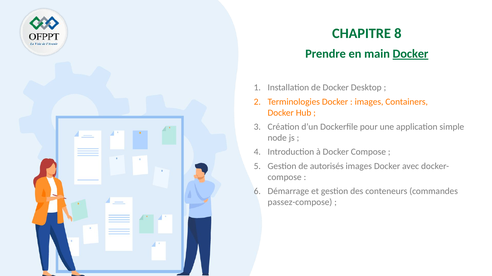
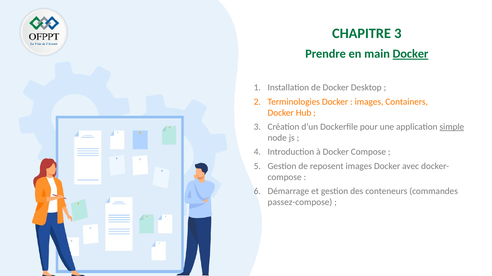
CHAPITRE 8: 8 -> 3 (398, 34)
simple underline: none -> present (452, 127)
autorisés: autorisés -> reposent (327, 167)
